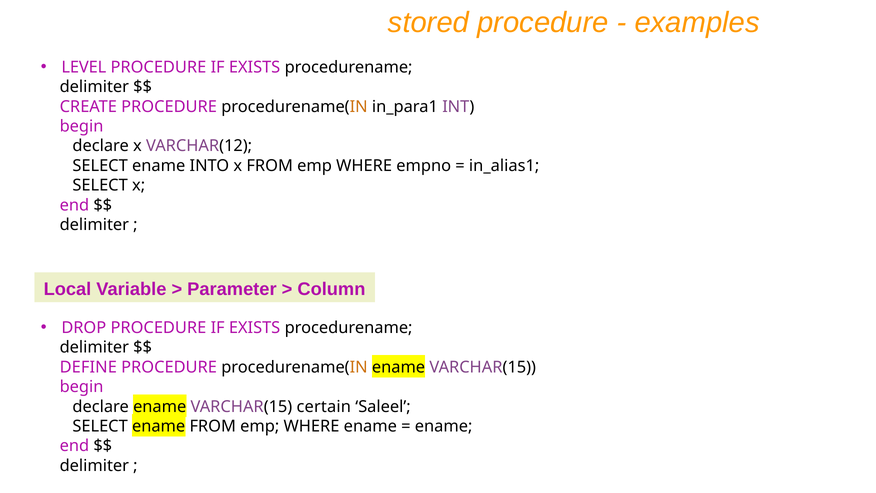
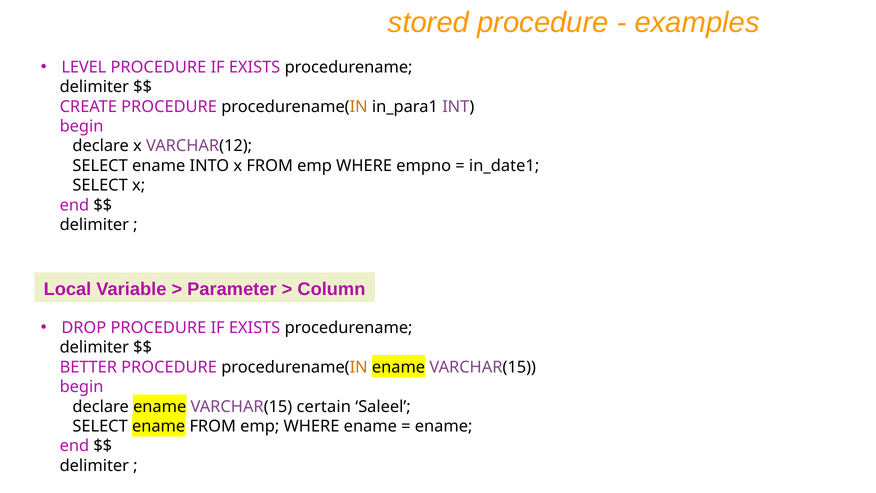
in_alias1: in_alias1 -> in_date1 (504, 166)
DEFINE: DEFINE -> BETTER (88, 367)
